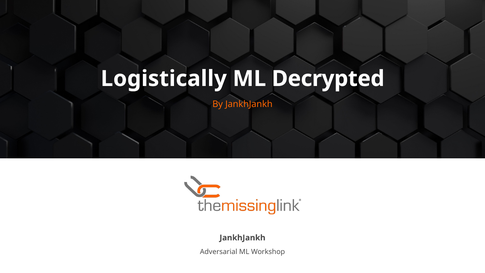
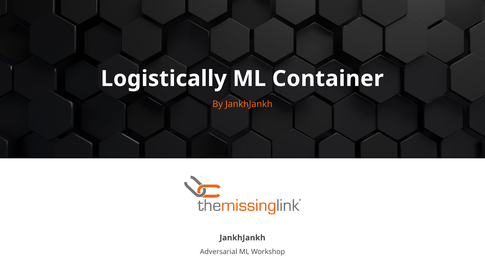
Decrypted: Decrypted -> Container (328, 79)
